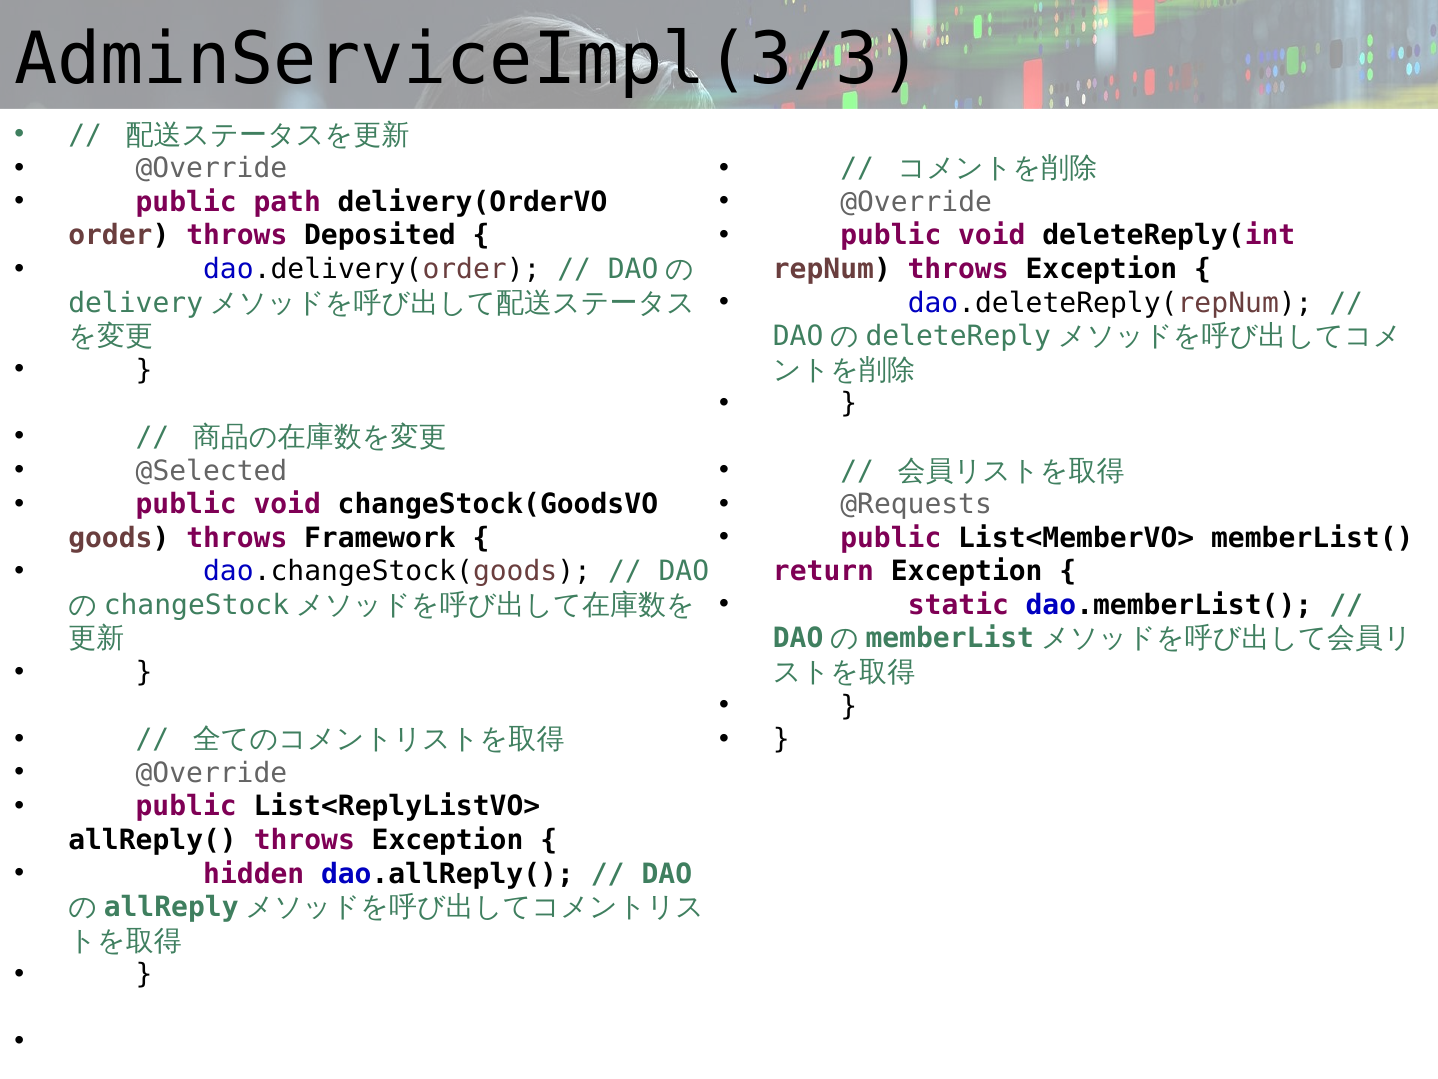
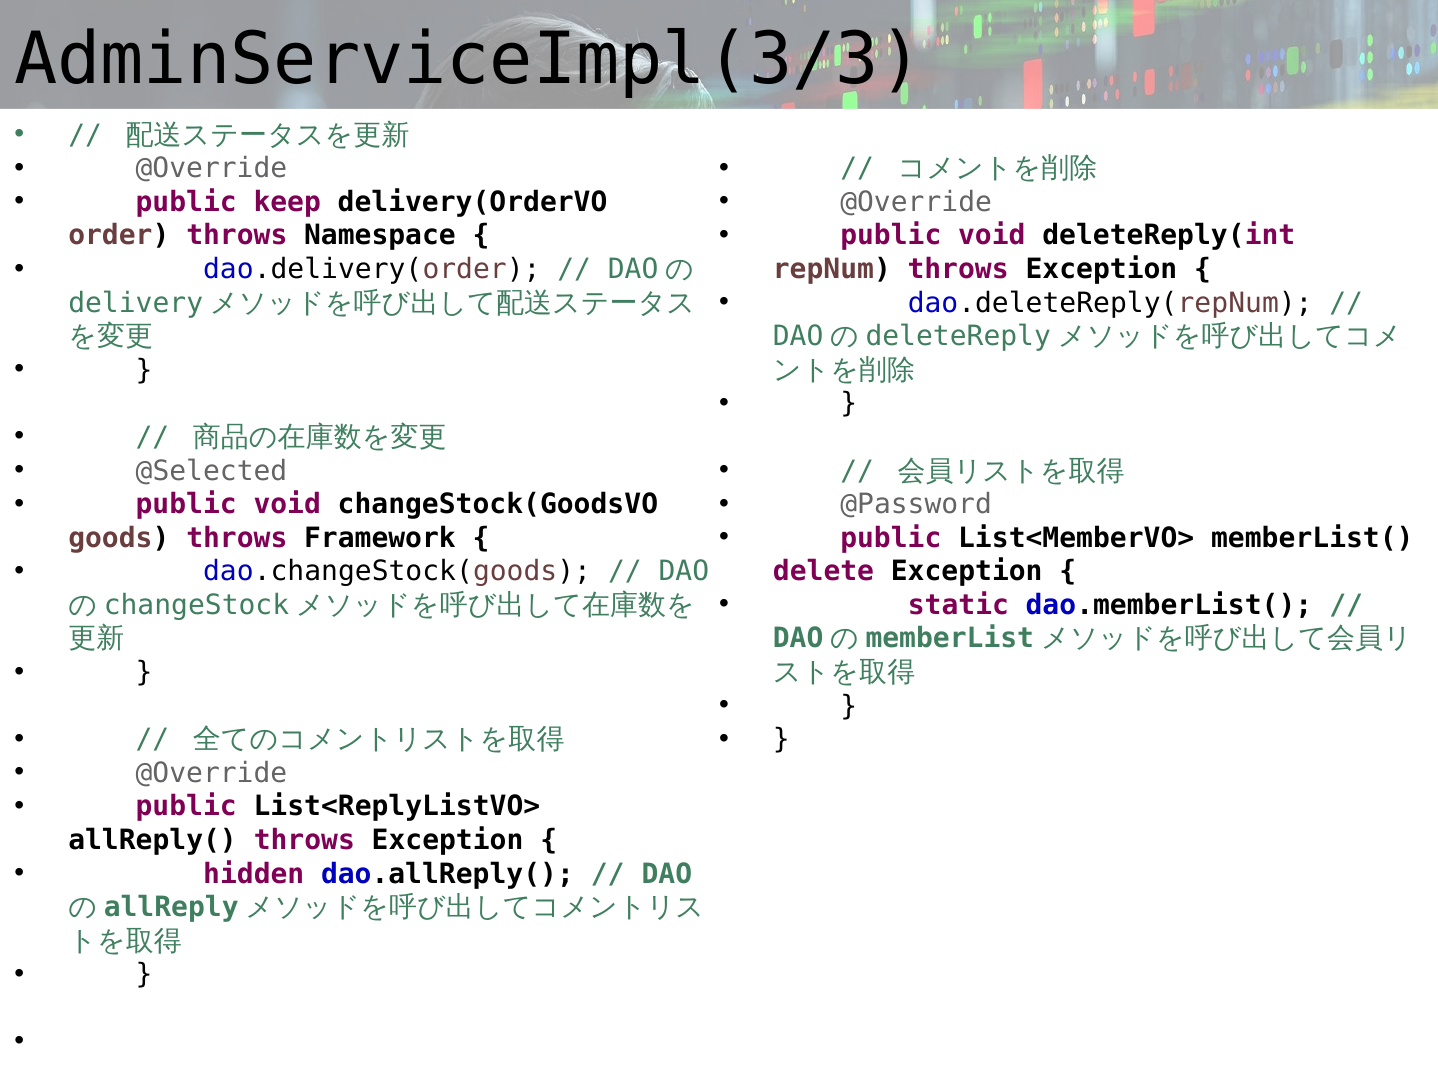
path: path -> keep (287, 202)
Deposited: Deposited -> Namespace (380, 236)
@Requests: @Requests -> @Password (916, 504)
return: return -> delete (823, 571)
